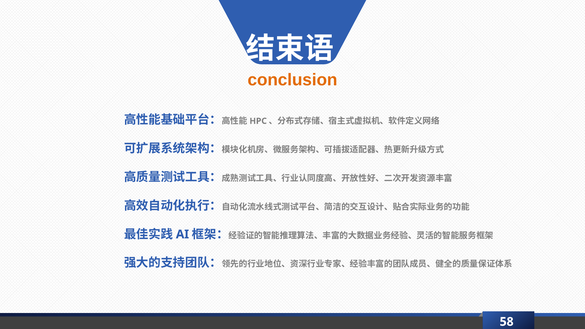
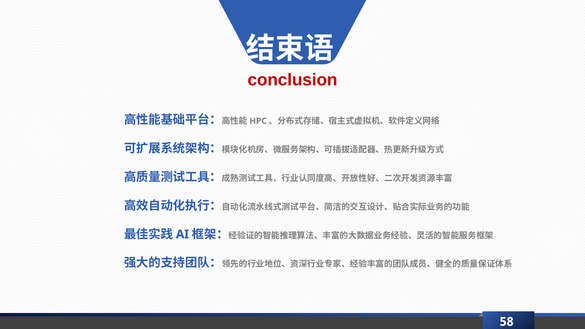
conclusion colour: orange -> red (292, 80)
